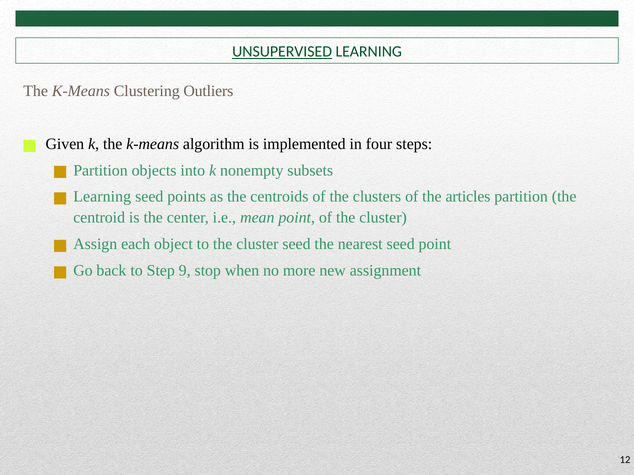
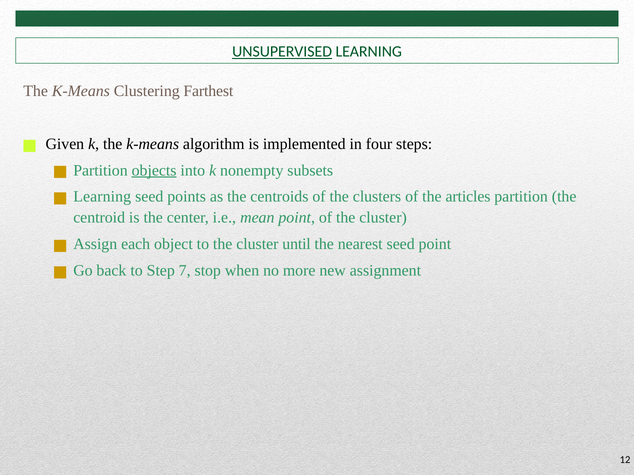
Outliers: Outliers -> Farthest (208, 91)
objects underline: none -> present (154, 171)
cluster seed: seed -> until (297, 244)
9: 9 -> 7 (185, 271)
